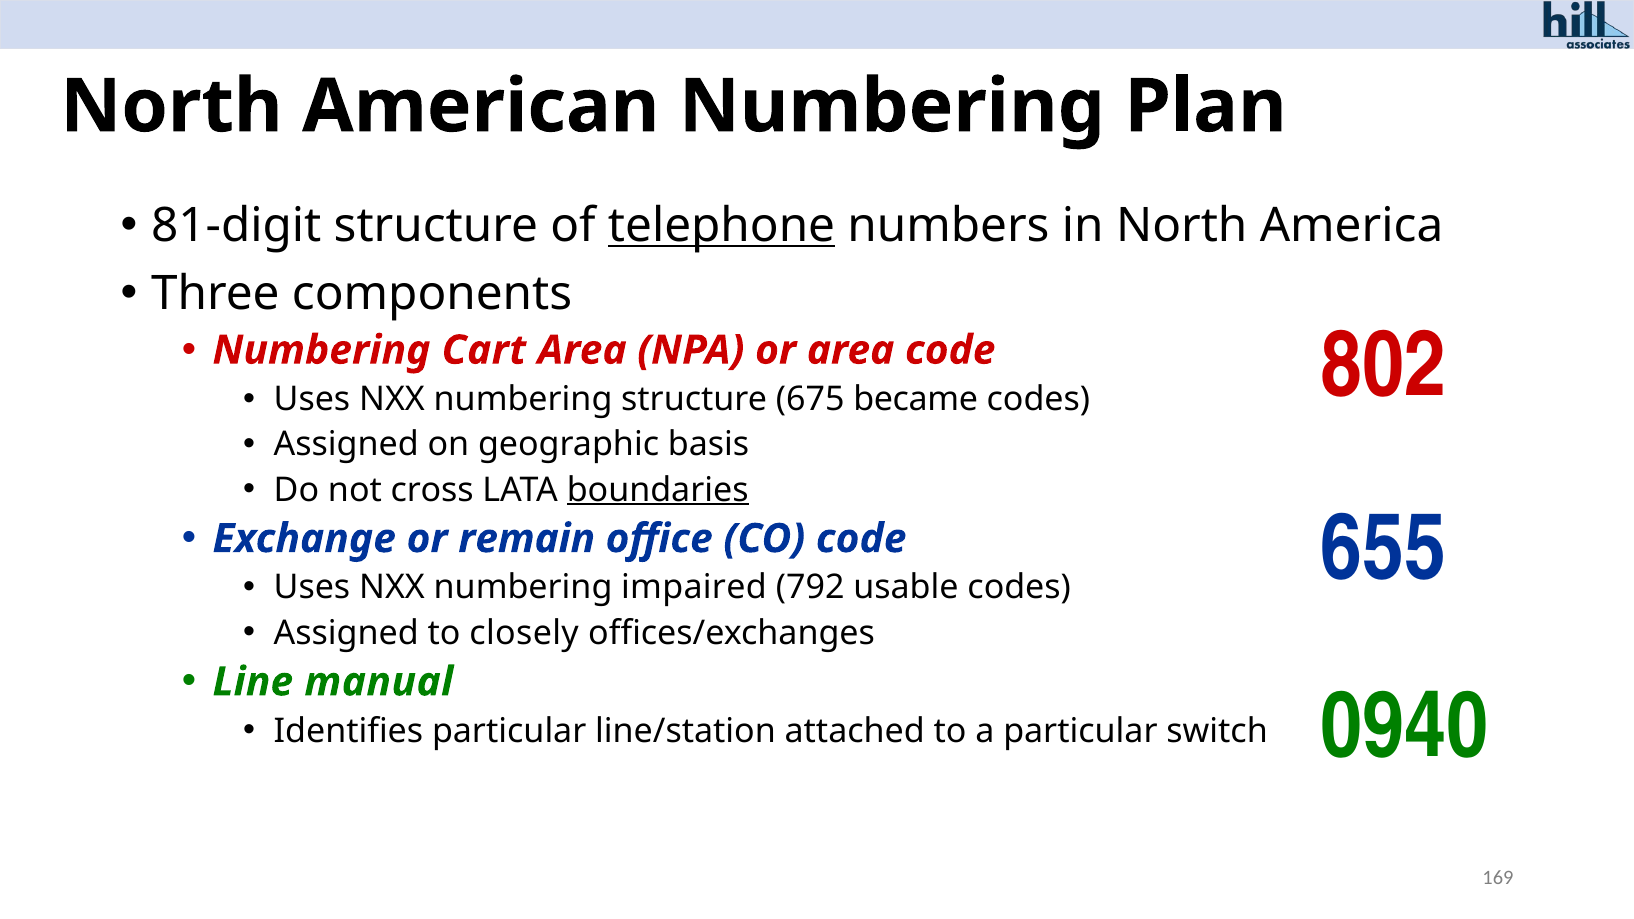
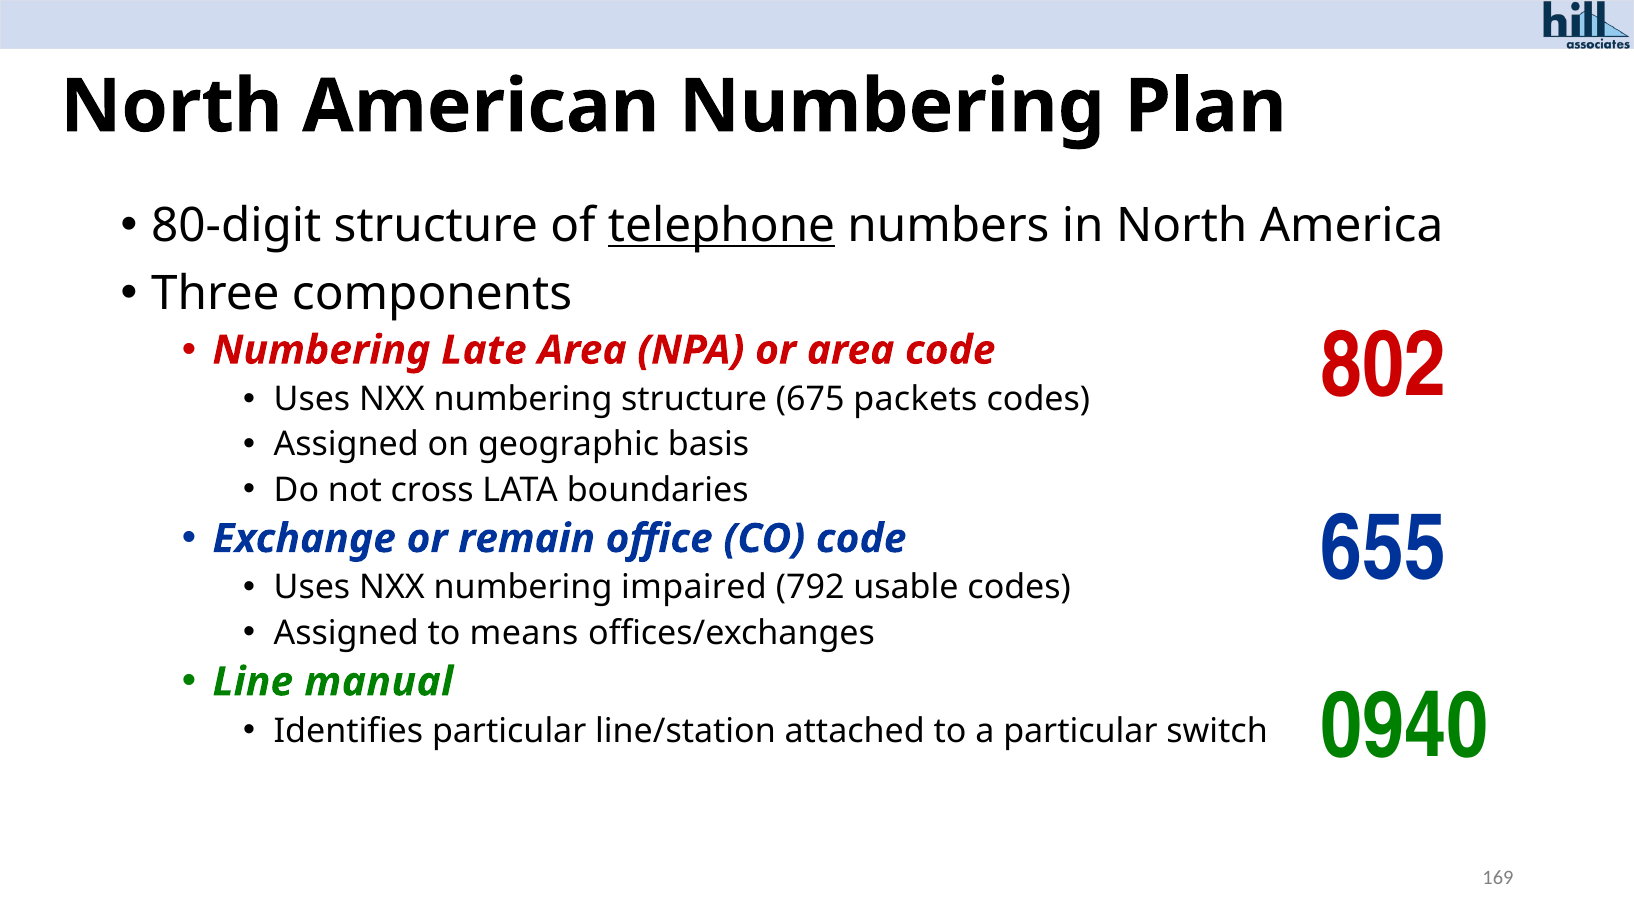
81-digit: 81-digit -> 80-digit (236, 225)
Cart: Cart -> Late (484, 350)
became: became -> packets (915, 399)
boundaries underline: present -> none (658, 490)
closely: closely -> means (524, 633)
